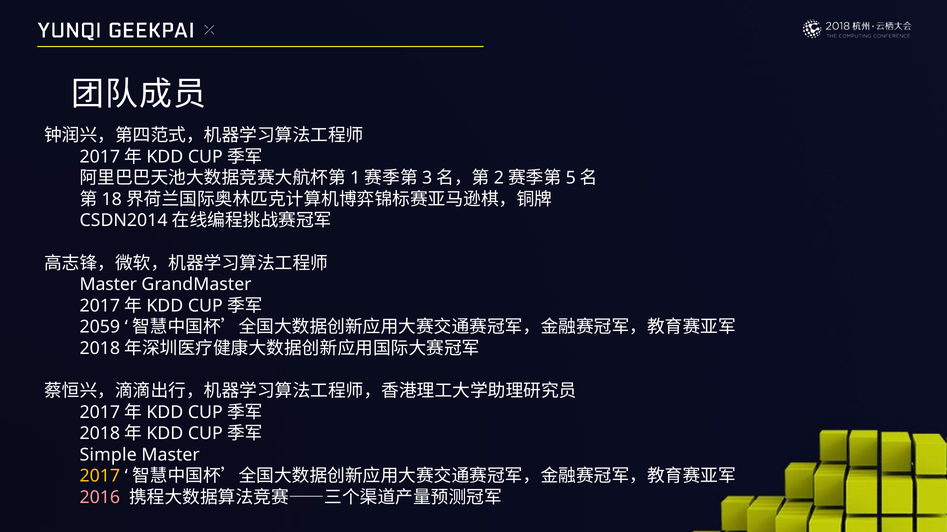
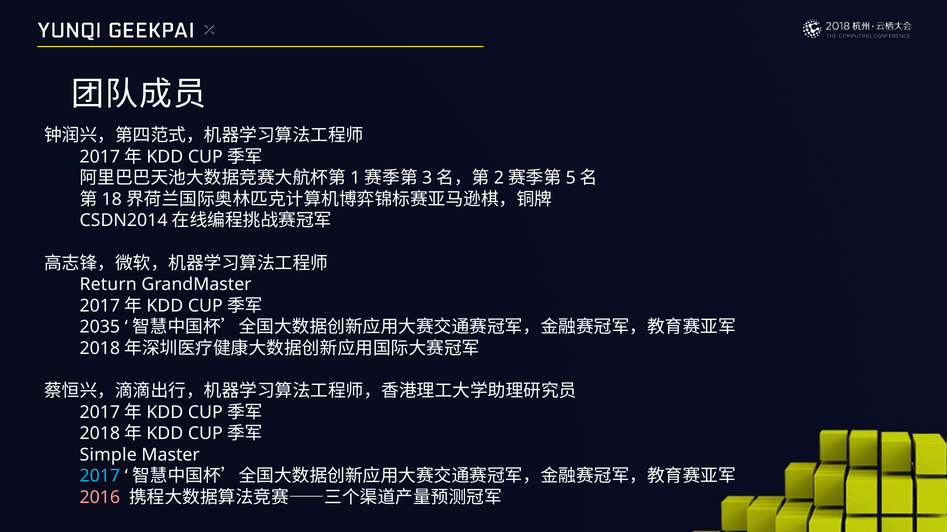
Master: Master -> Return (108, 285)
2059: 2059 -> 2035 (100, 327)
2017 colour: yellow -> light blue (100, 477)
